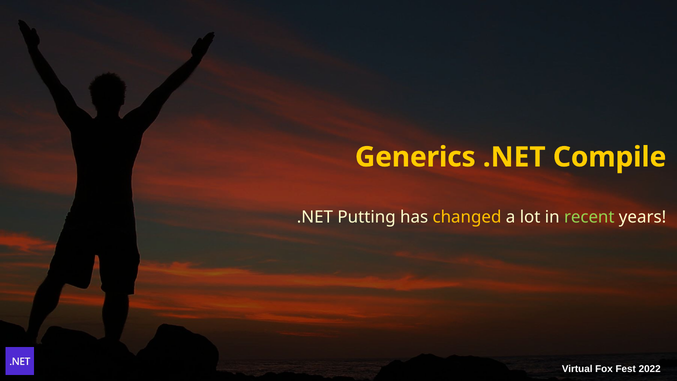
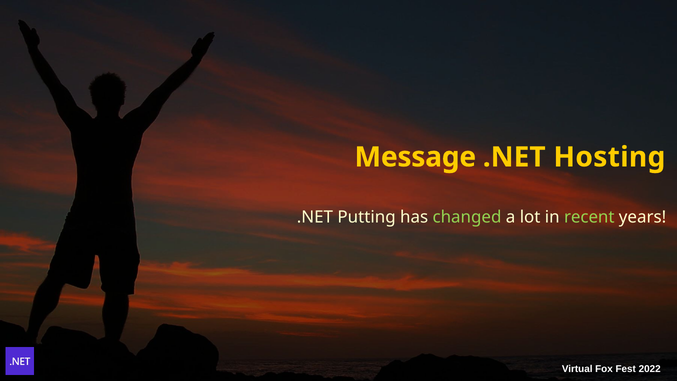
Generics: Generics -> Message (415, 157)
Compile: Compile -> Hosting (609, 157)
changed colour: yellow -> light green (467, 217)
